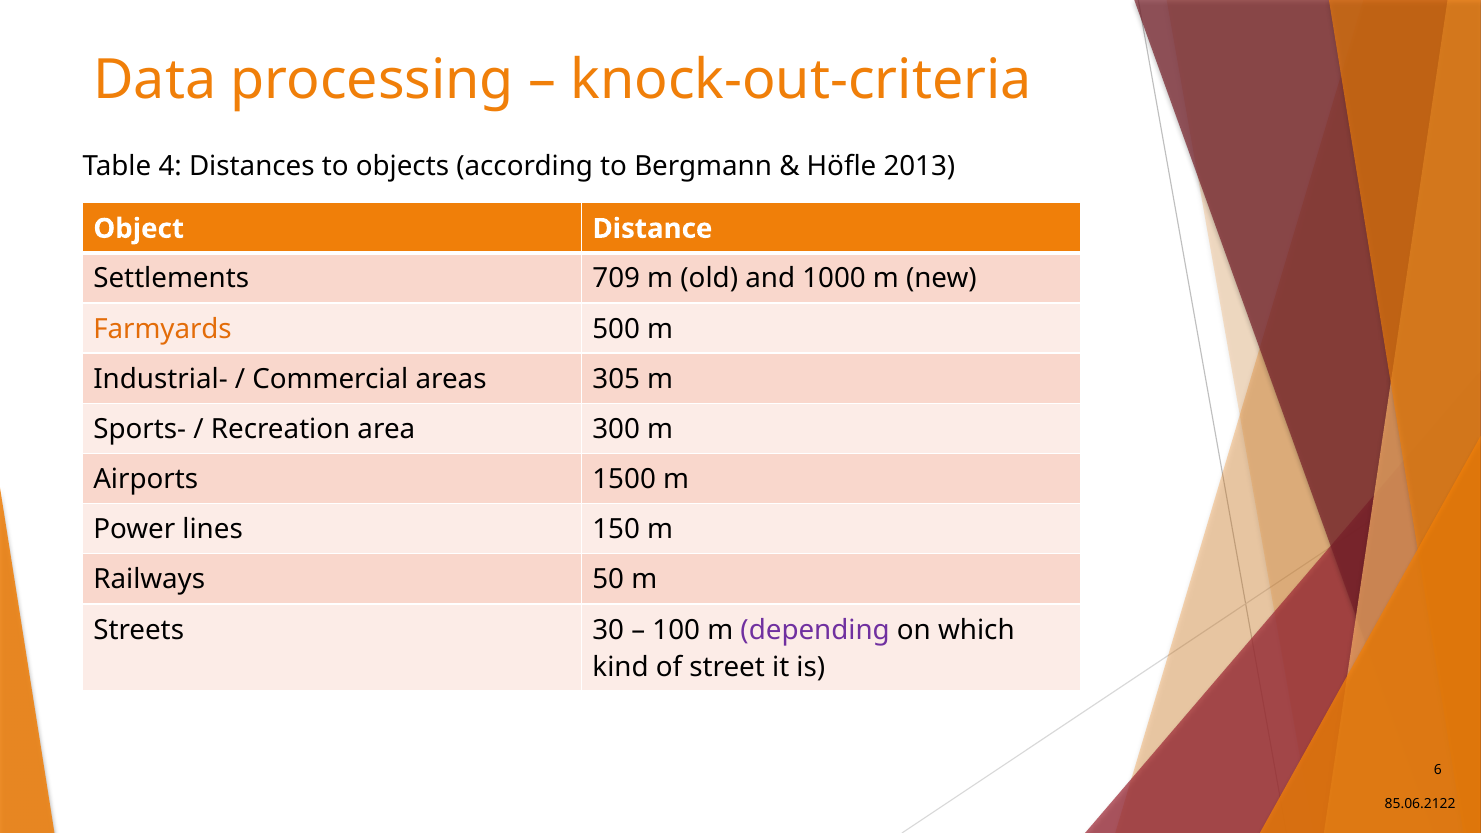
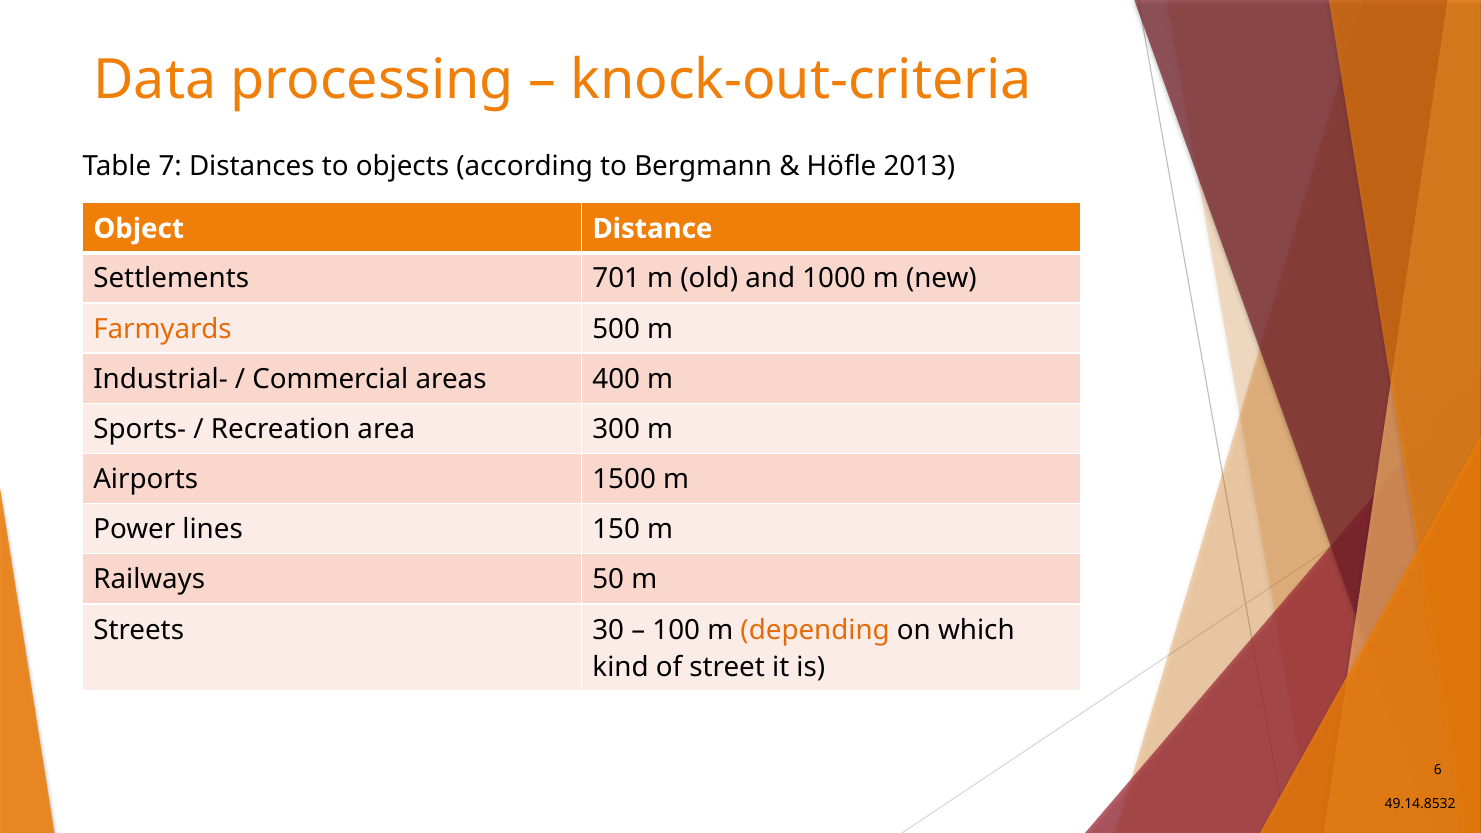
4: 4 -> 7 (170, 166)
709: 709 -> 701 (616, 279)
305: 305 -> 400 (616, 379)
depending colour: purple -> orange (815, 630)
85.06.2122: 85.06.2122 -> 49.14.8532 (1420, 804)
